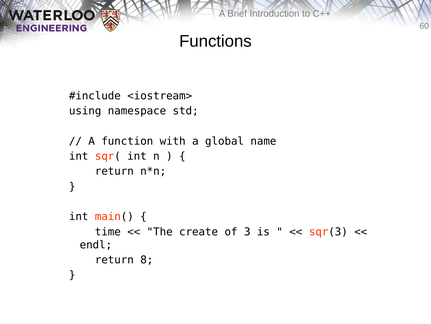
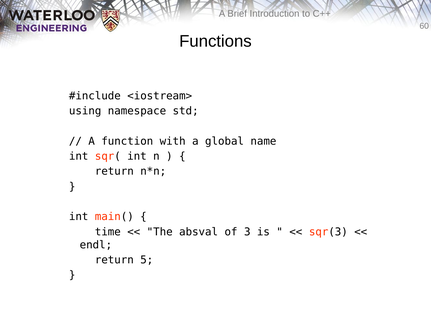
create: create -> absval (199, 231)
8: 8 -> 5 (147, 259)
